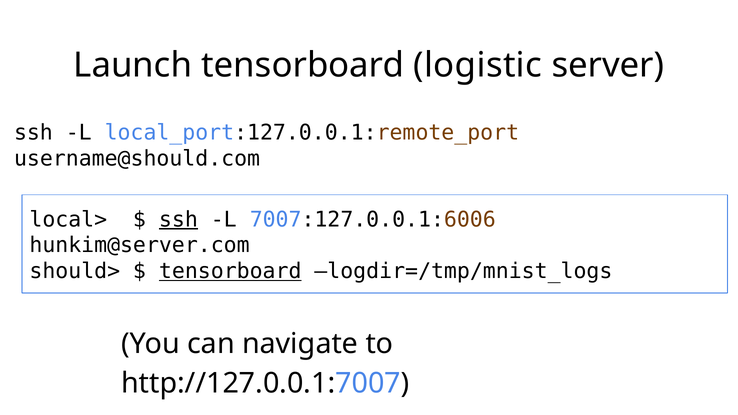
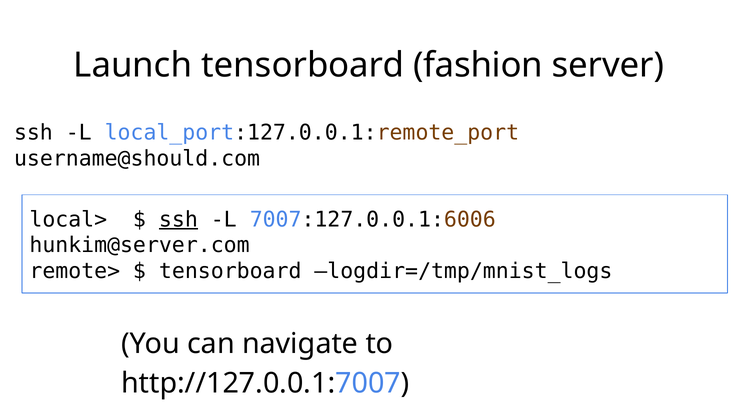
logistic: logistic -> fashion (478, 65)
should>: should> -> remote> (75, 271)
tensorboard underline: present -> none (230, 271)
